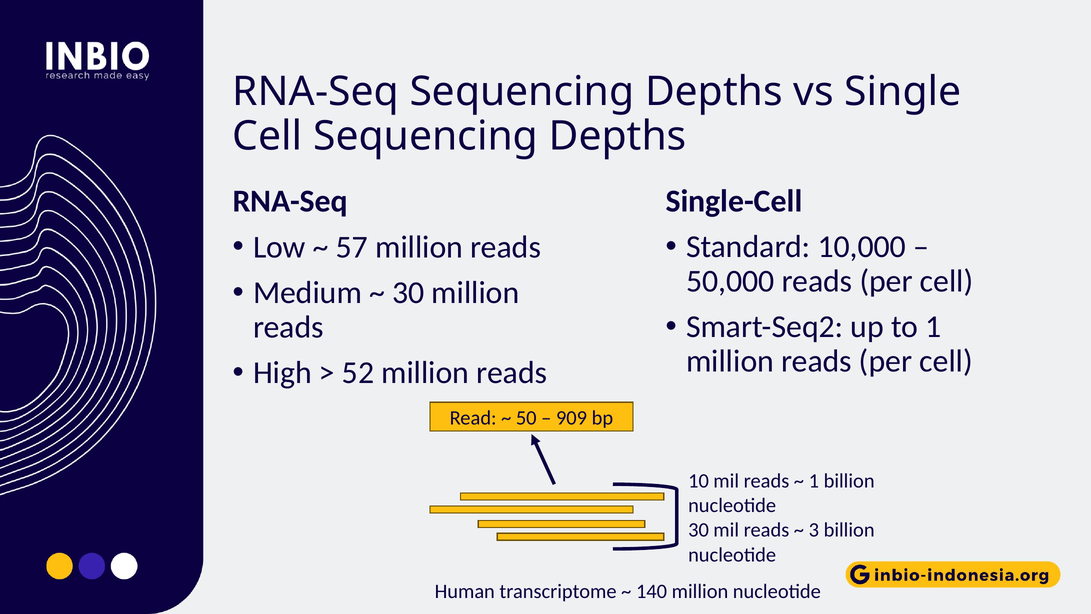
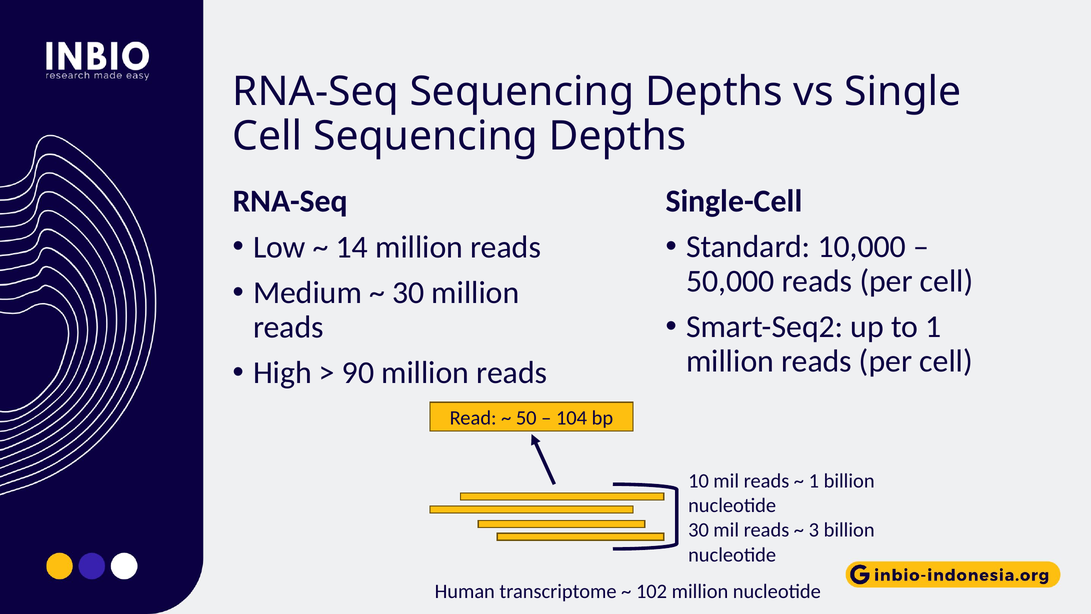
57: 57 -> 14 (352, 247)
52: 52 -> 90 (358, 373)
909: 909 -> 104 (572, 418)
140: 140 -> 102 (652, 591)
